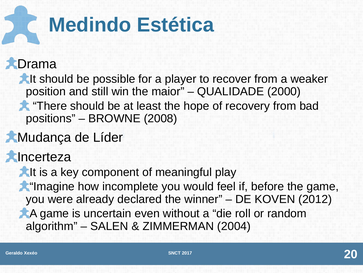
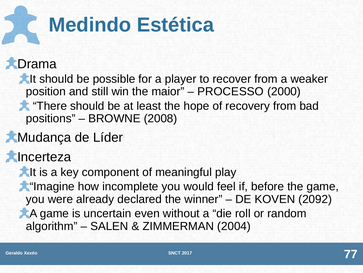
QUALIDADE: QUALIDADE -> PROCESSO (231, 91)
2012: 2012 -> 2092 (315, 199)
20: 20 -> 77 (351, 254)
